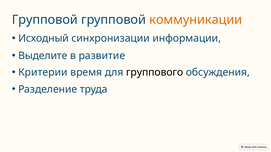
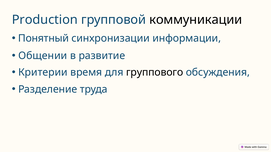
Групповой: Групповой -> Production (45, 20)
коммуникации colour: orange -> black (196, 20)
Исходный: Исходный -> Понятный (44, 39)
Выделите: Выделите -> Общении (43, 56)
